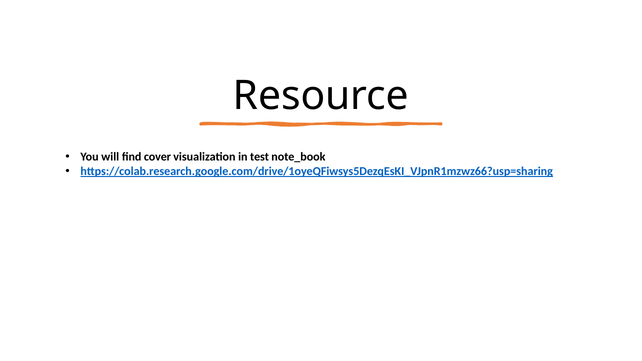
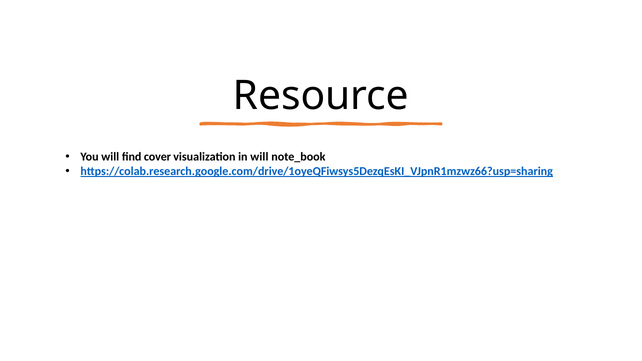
in test: test -> will (259, 157)
